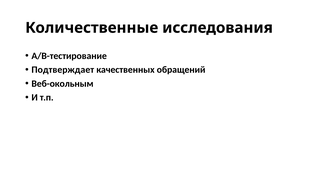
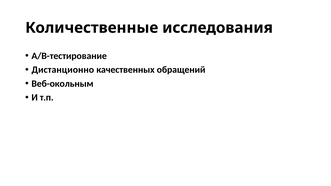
Подтверждает: Подтверждает -> Дистанционно (63, 70)
